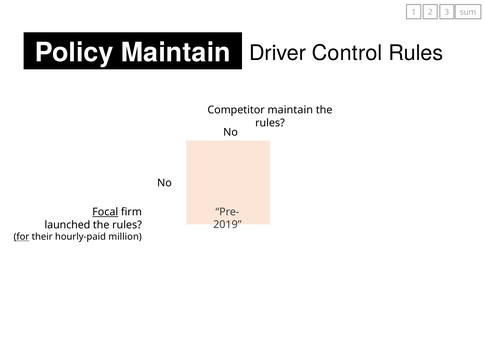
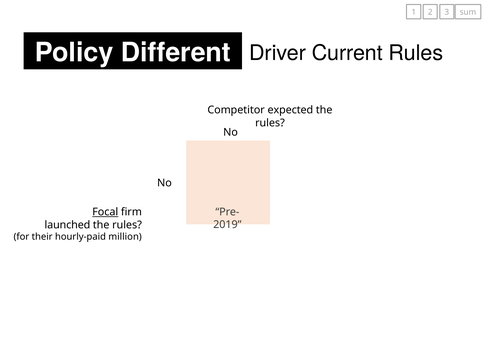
Policy Maintain: Maintain -> Different (176, 53)
Control: Control -> Current (347, 53)
Competitor maintain: maintain -> expected (290, 110)
for underline: present -> none (21, 237)
